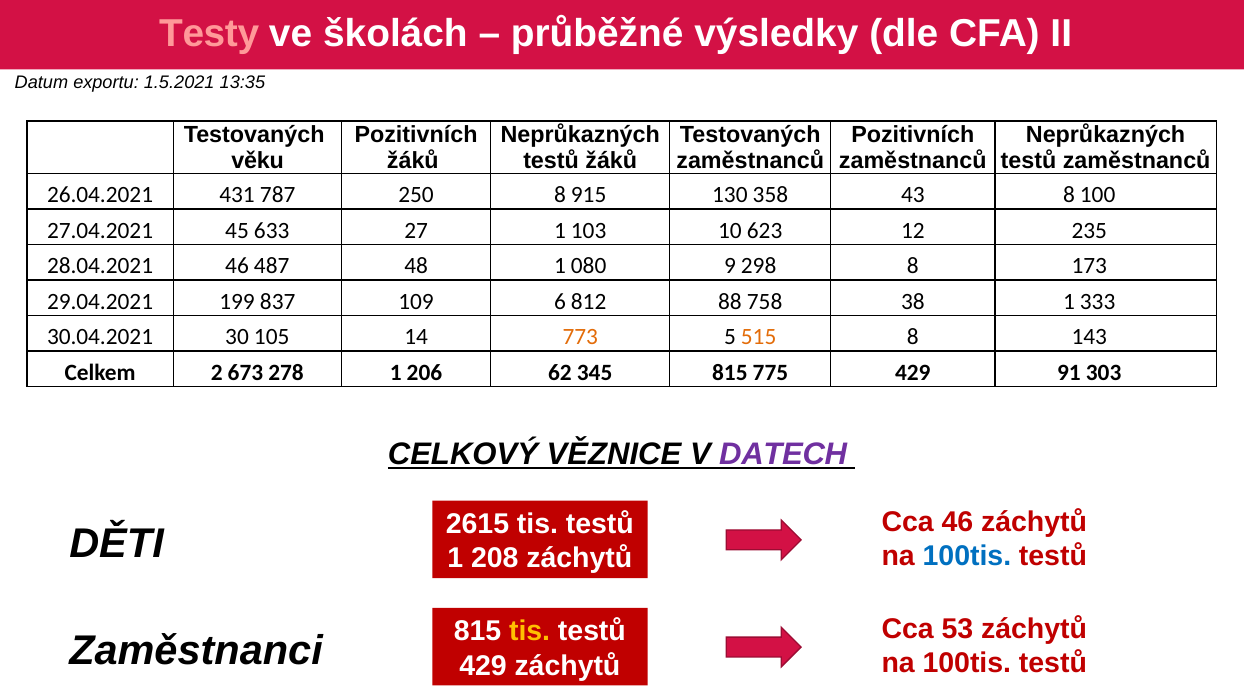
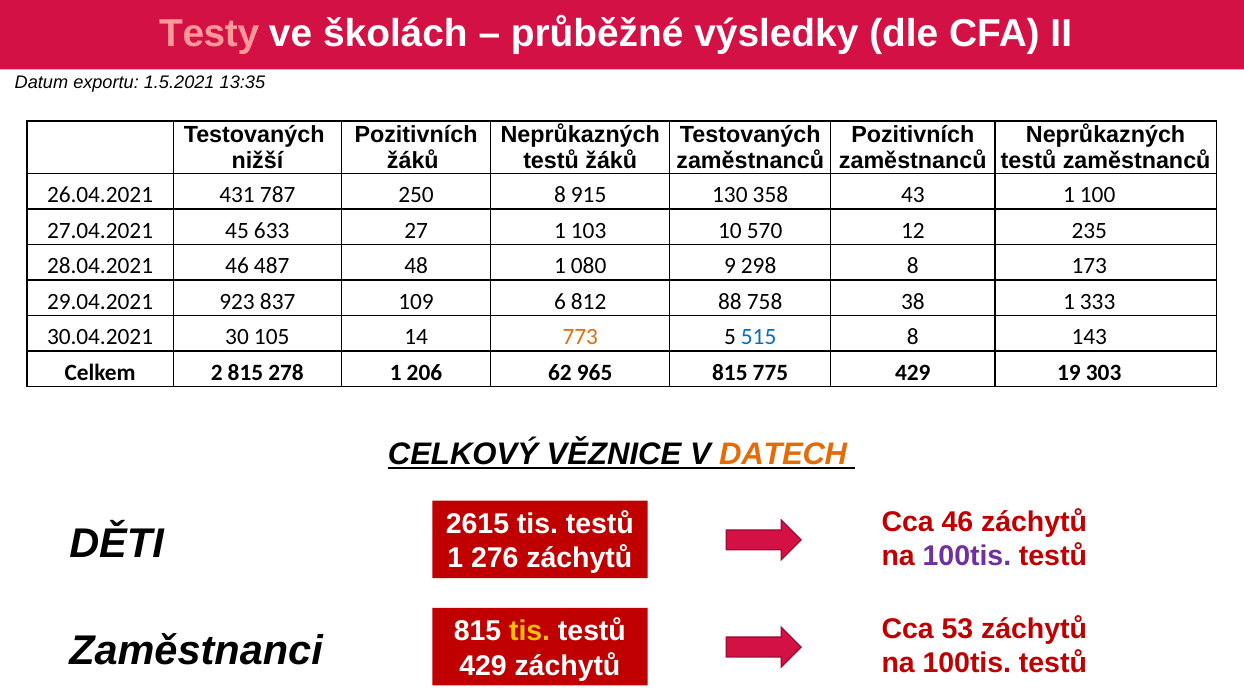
věku: věku -> nižší (257, 161)
43 8: 8 -> 1 (1069, 195)
623: 623 -> 570 (765, 230)
199: 199 -> 923 (237, 301)
515 colour: orange -> blue (759, 337)
2 673: 673 -> 815 (245, 372)
345: 345 -> 965 (595, 372)
91: 91 -> 19 (1069, 372)
DATECH colour: purple -> orange (783, 454)
100tis colour: blue -> purple (967, 556)
208: 208 -> 276 (495, 558)
